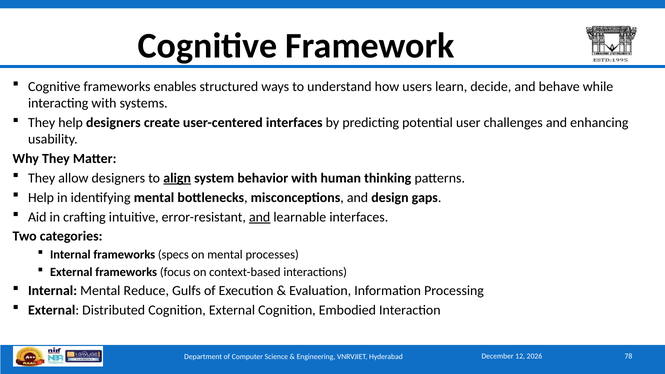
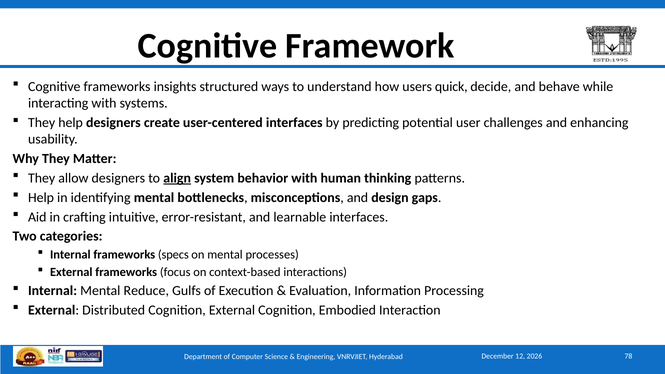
enables: enables -> insights (175, 87)
learn: learn -> quick (451, 87)
and underline: present -> none (260, 217)
